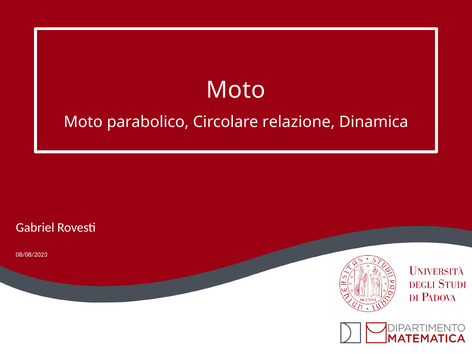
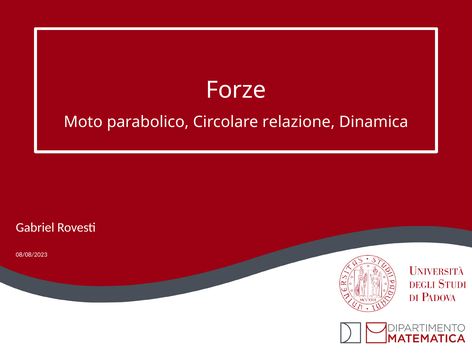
Moto: Moto -> Forze (236, 90)
